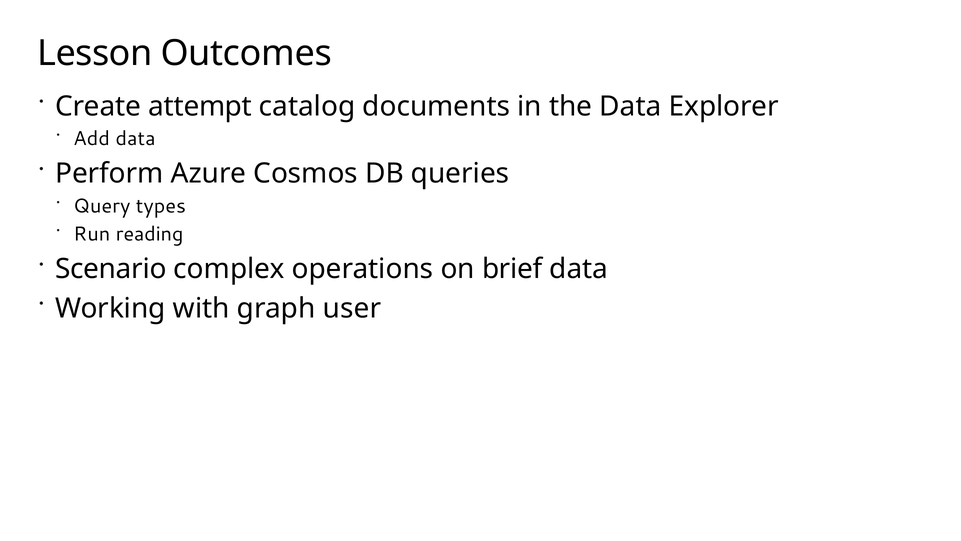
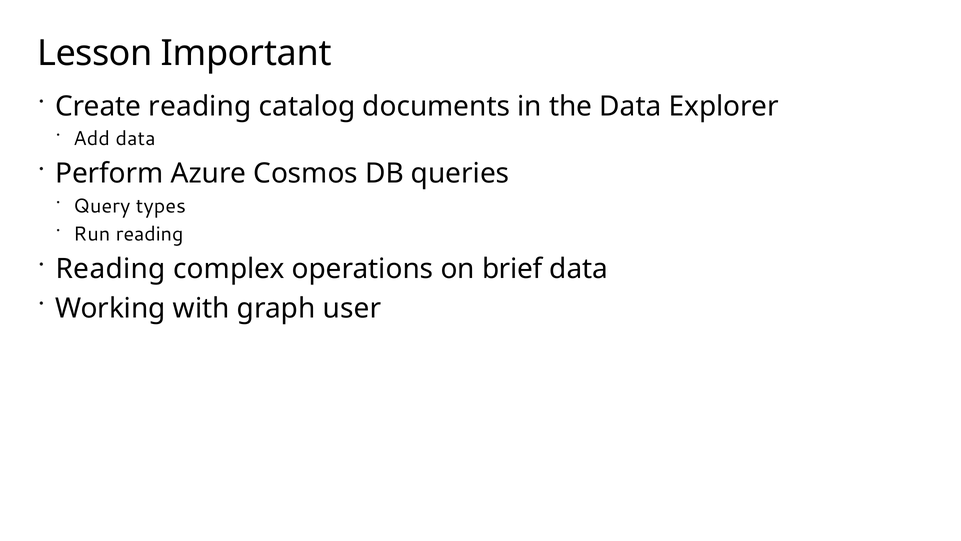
Outcomes: Outcomes -> Important (246, 53)
Create attempt: attempt -> reading (200, 106)
Scenario: Scenario -> Reading (111, 269)
